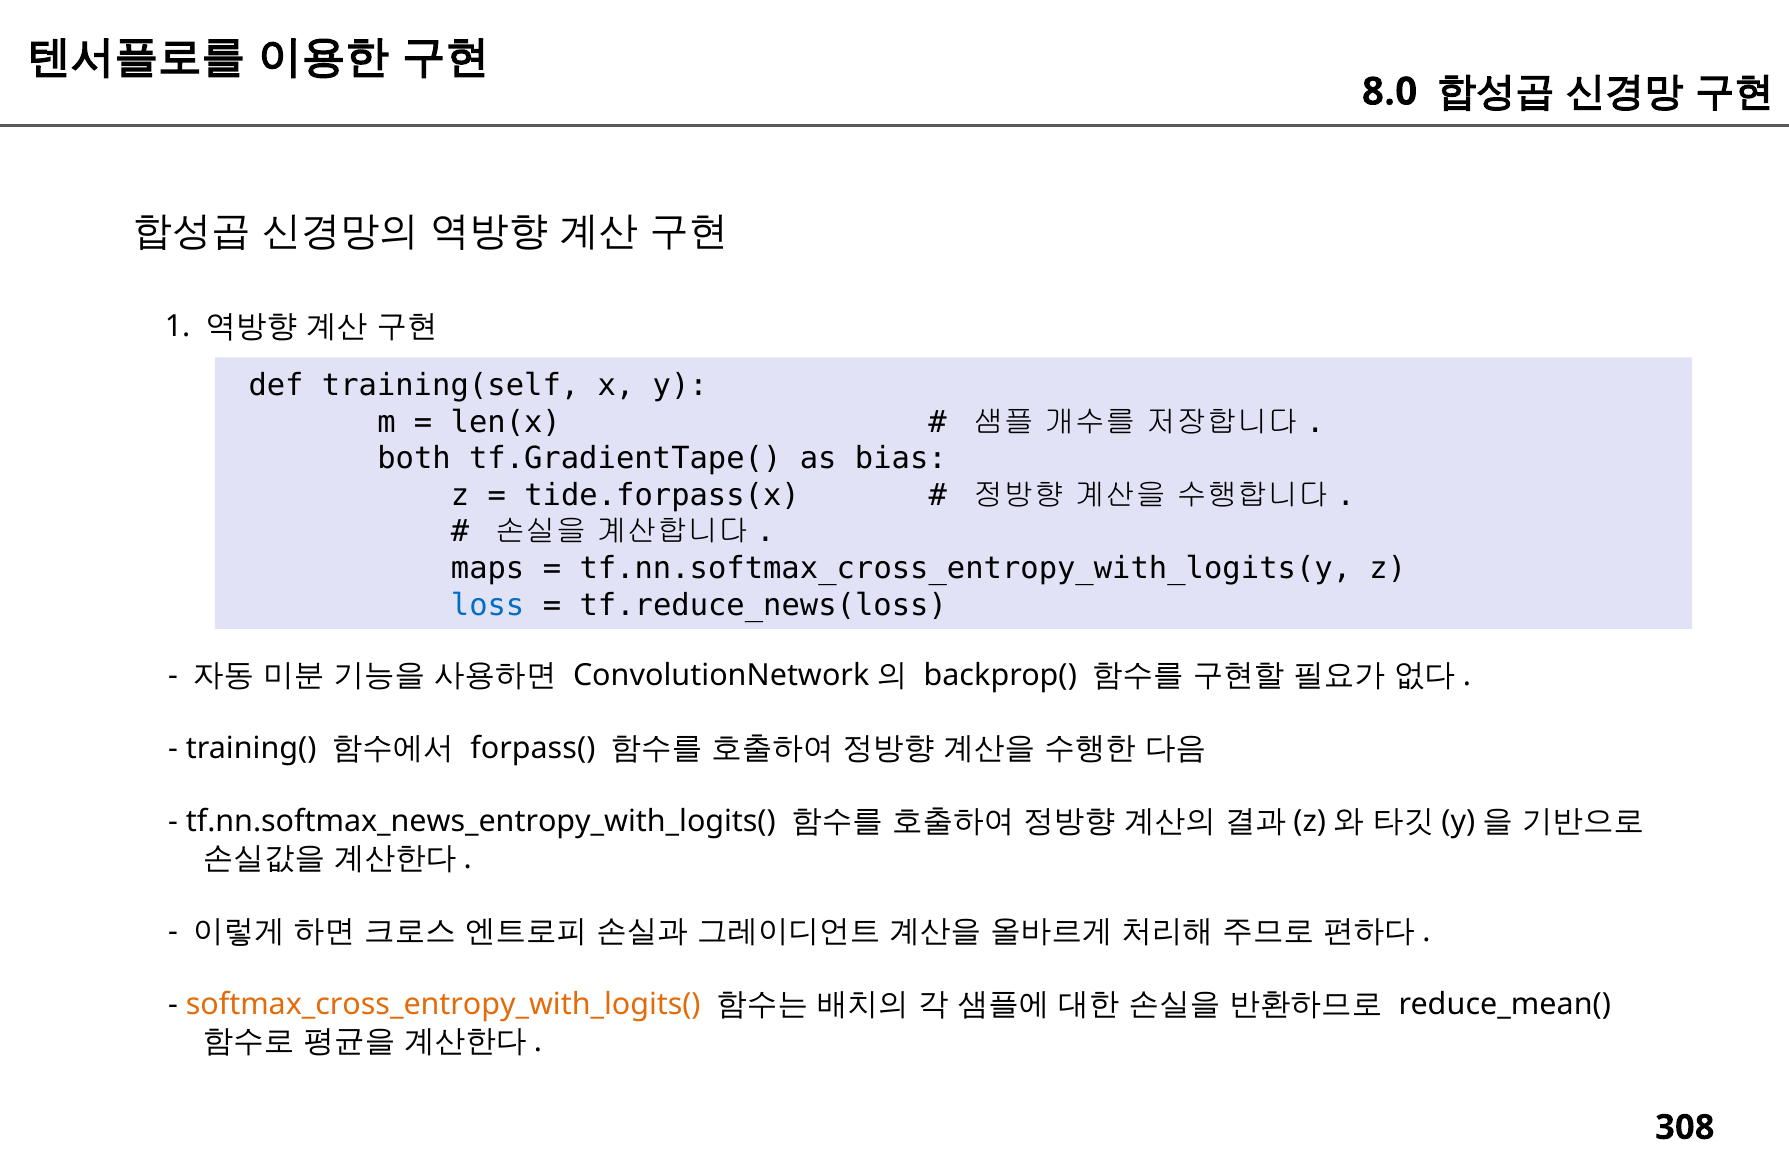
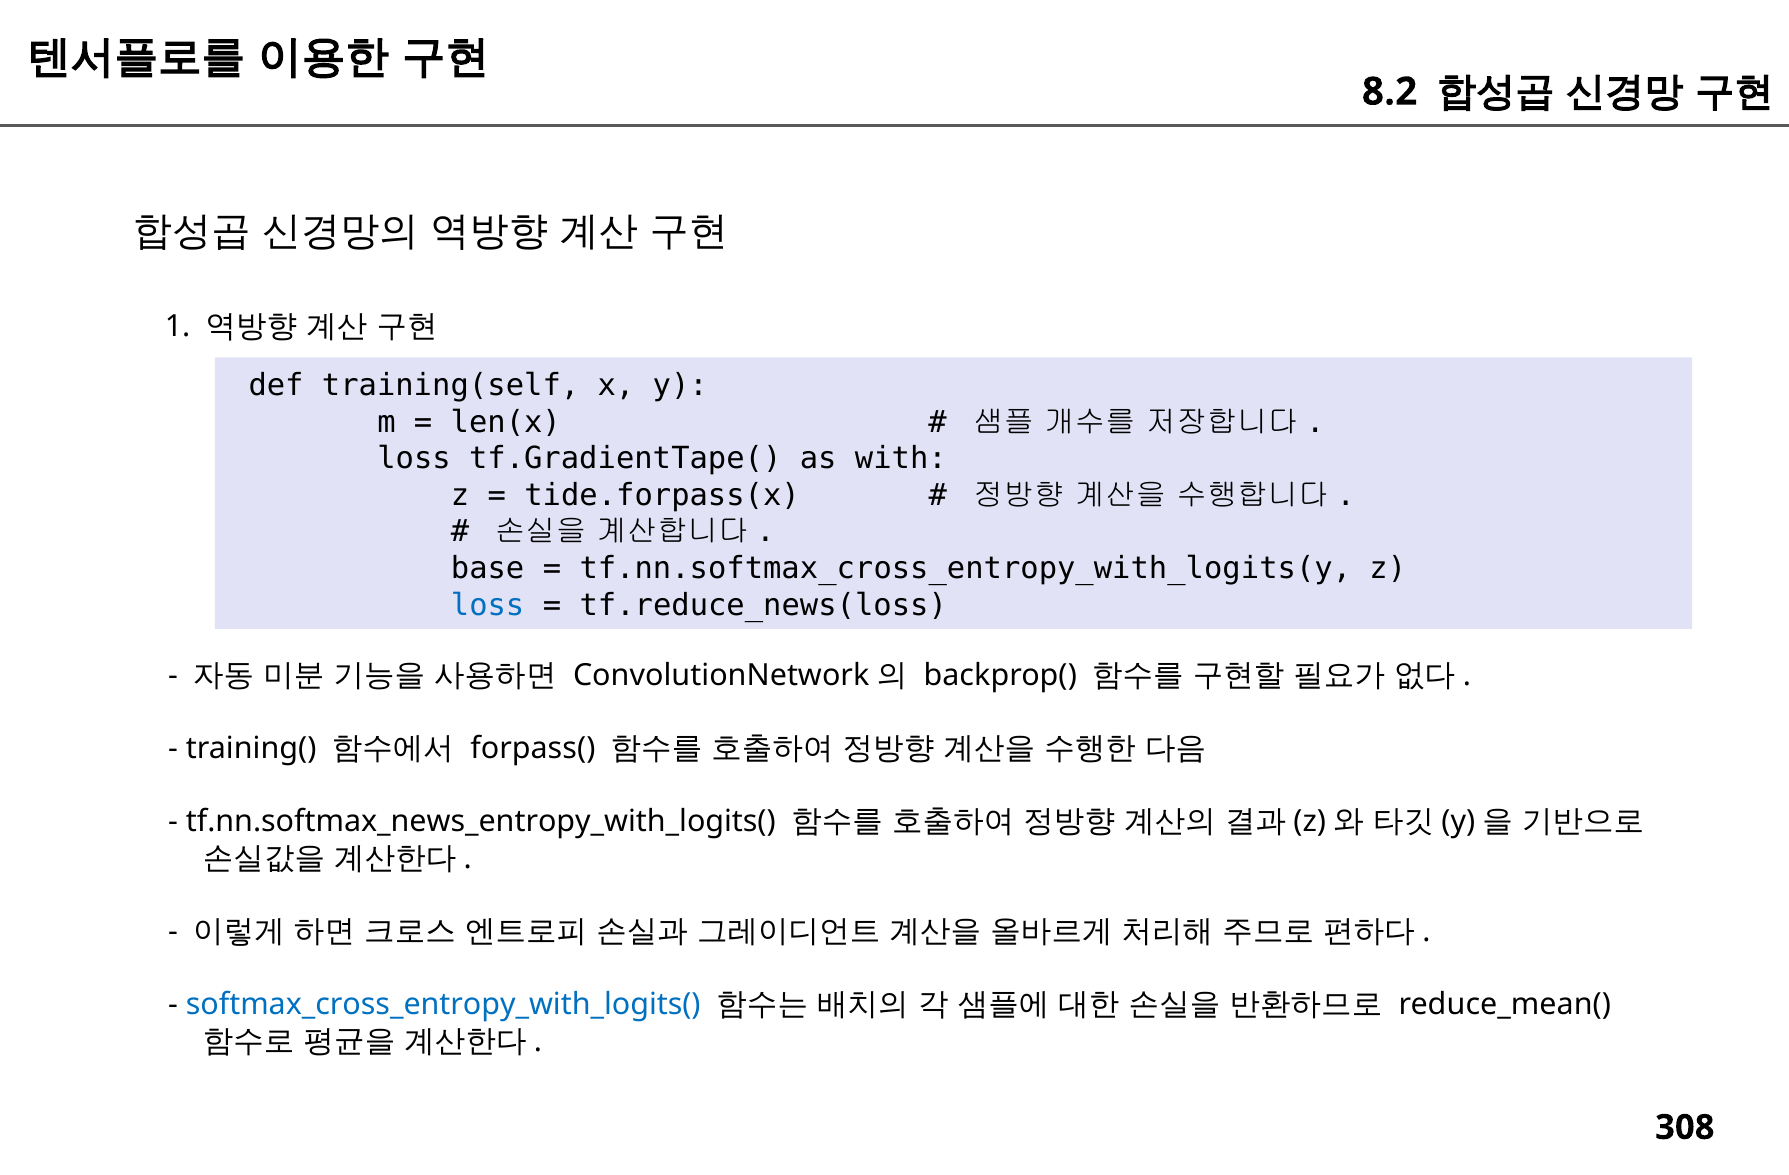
8.0: 8.0 -> 8.2 (1390, 92)
both: both -> loss (414, 459)
bias: bias -> with (901, 459)
maps: maps -> base (488, 568)
softmax_cross_entropy_with_logits( colour: orange -> blue (443, 1005)
